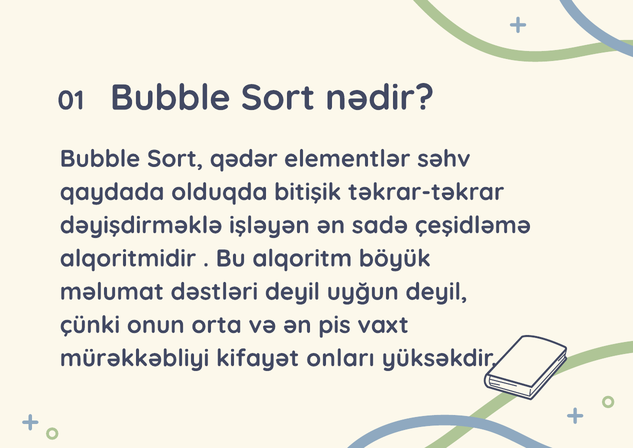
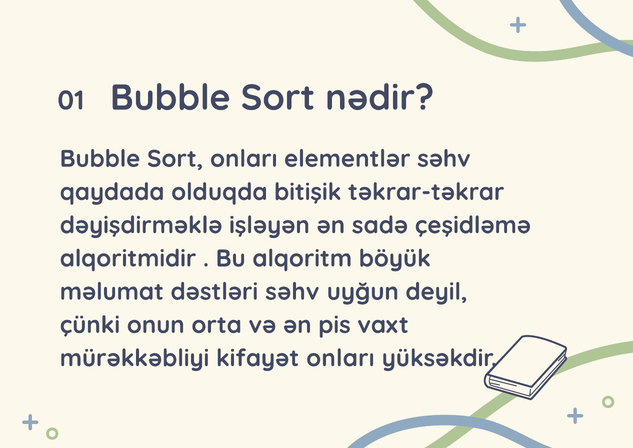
Sort qədər: qədər -> onları (244, 159)
dəstləri deyil: deyil -> səhv (292, 291)
